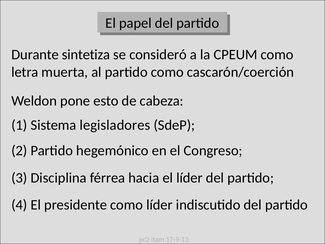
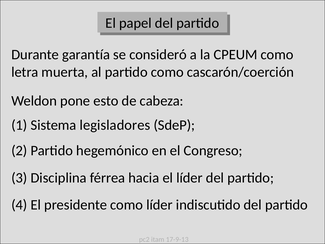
sintetiza: sintetiza -> garantía (86, 55)
